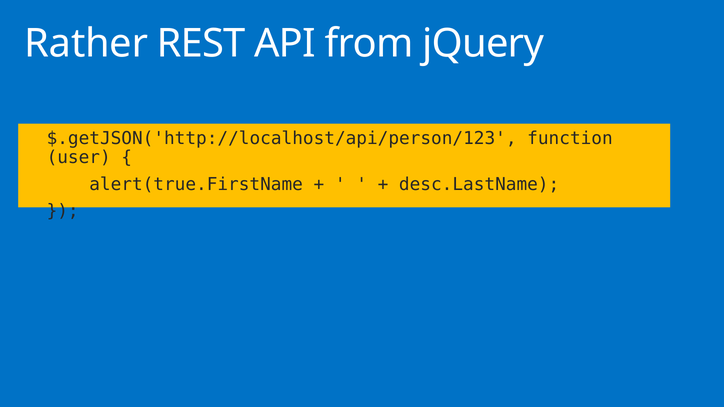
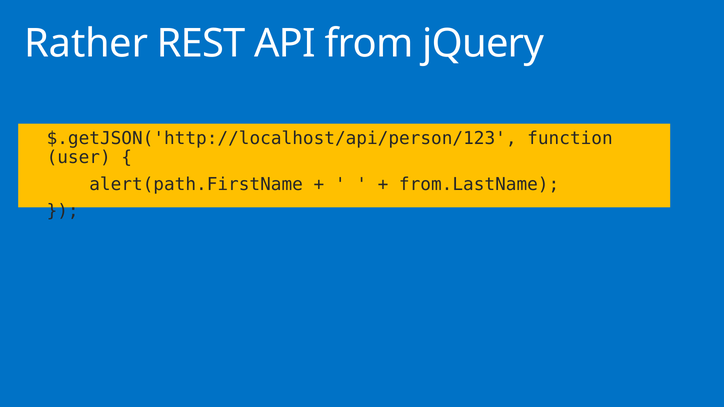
alert(true.FirstName: alert(true.FirstName -> alert(path.FirstName (196, 184)
desc.LastName: desc.LastName -> from.LastName (479, 184)
